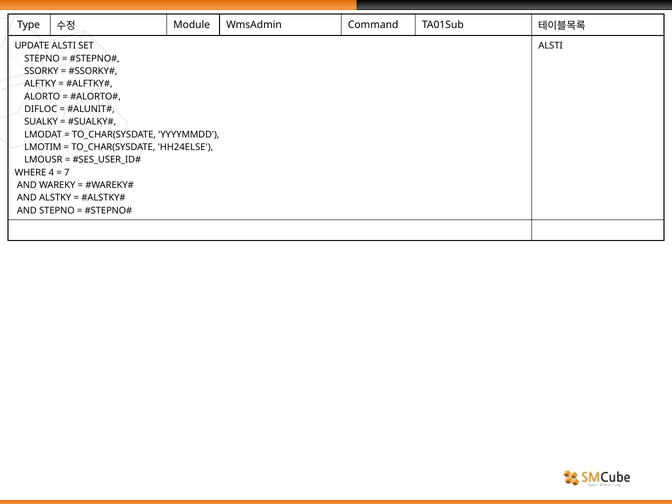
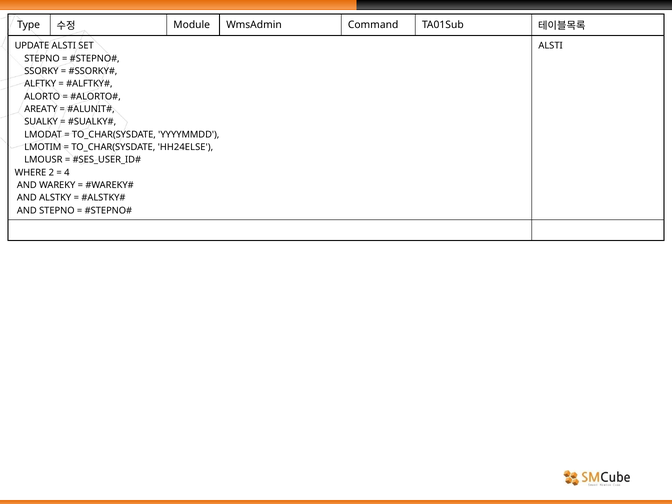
DIFLOC: DIFLOC -> AREATY (41, 109)
4: 4 -> 2 (51, 172)
7: 7 -> 4 (67, 172)
